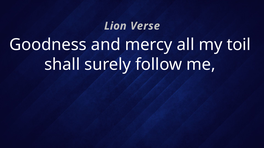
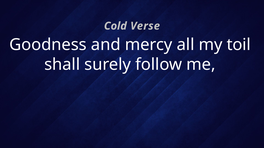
Lion: Lion -> Cold (115, 26)
